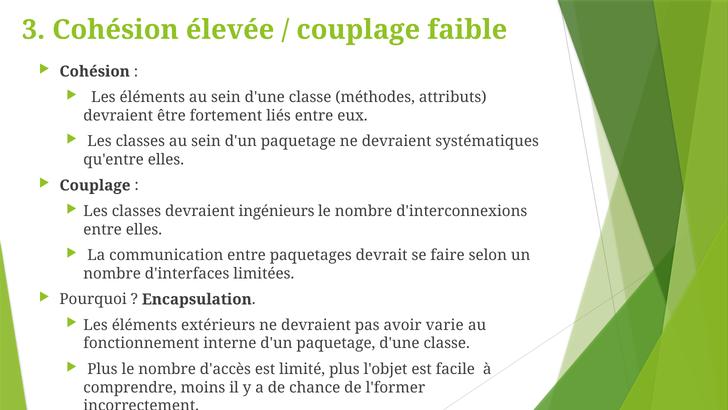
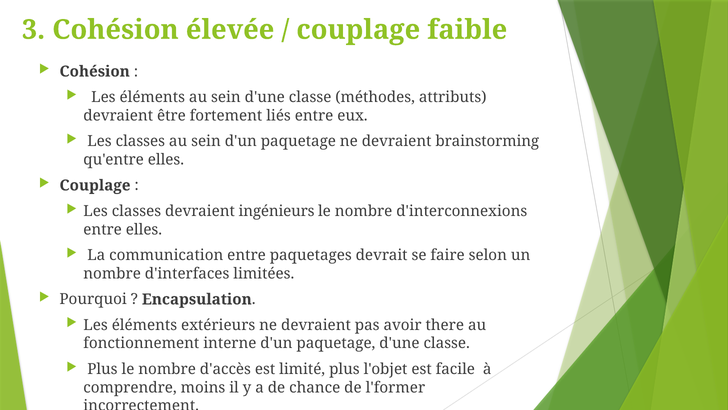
systématiques: systématiques -> brainstorming (487, 141)
varie: varie -> there (445, 325)
